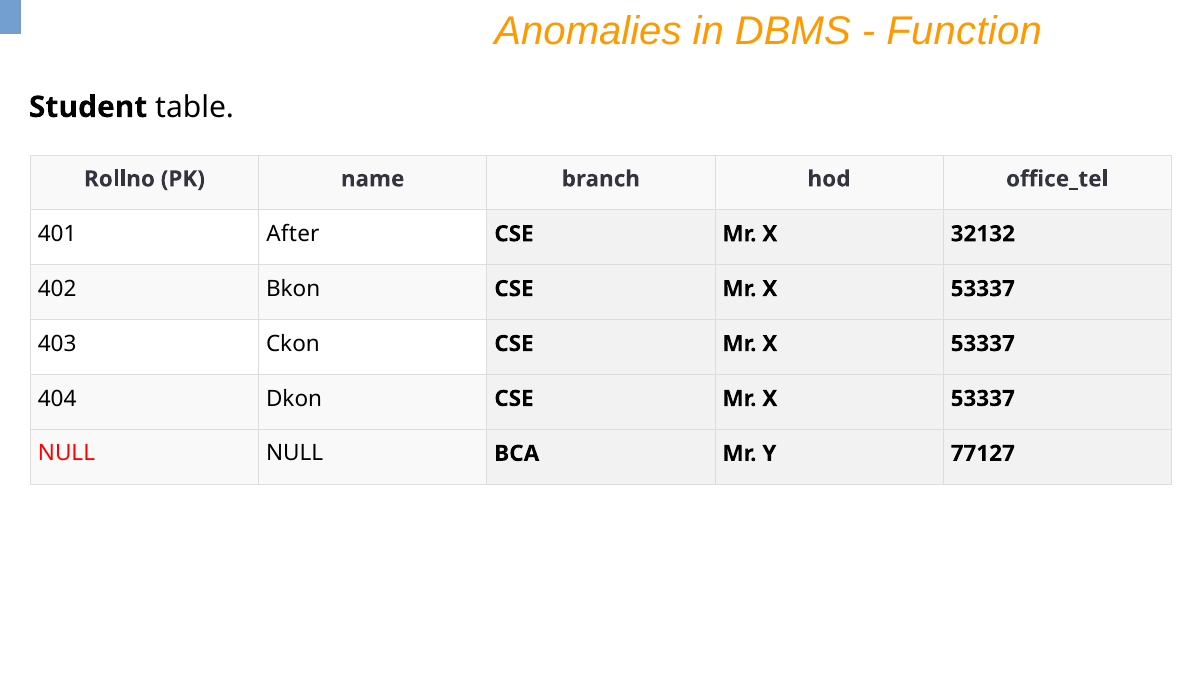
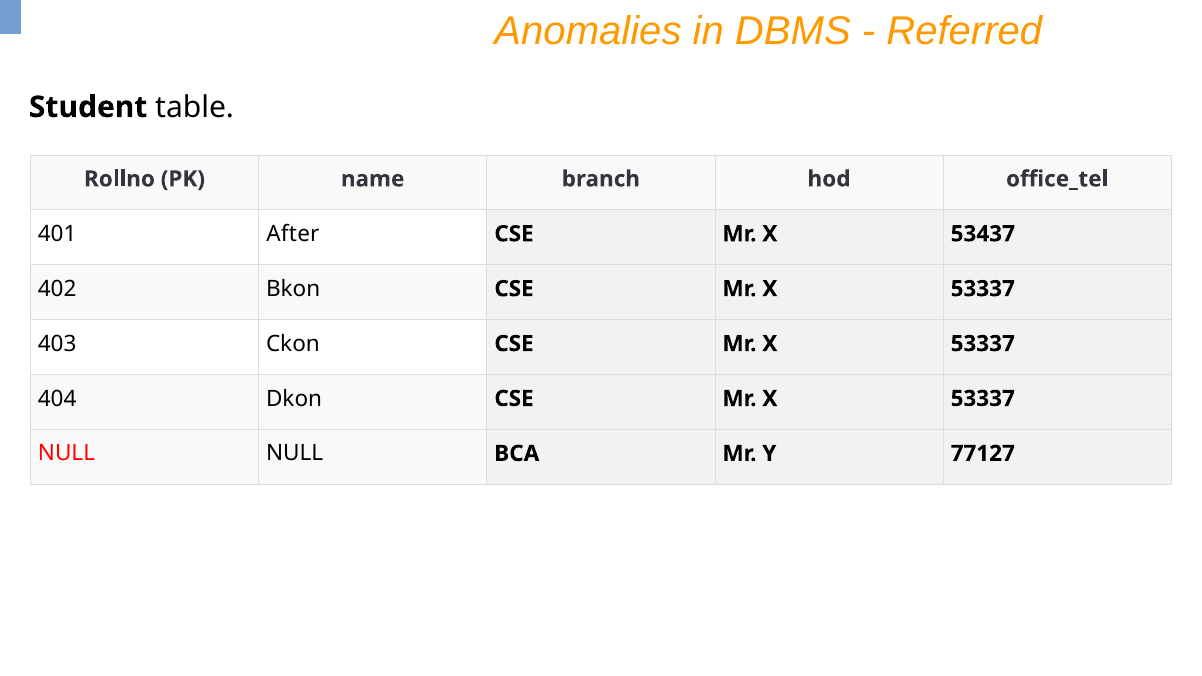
Function: Function -> Referred (964, 31)
32132: 32132 -> 53437 (983, 234)
